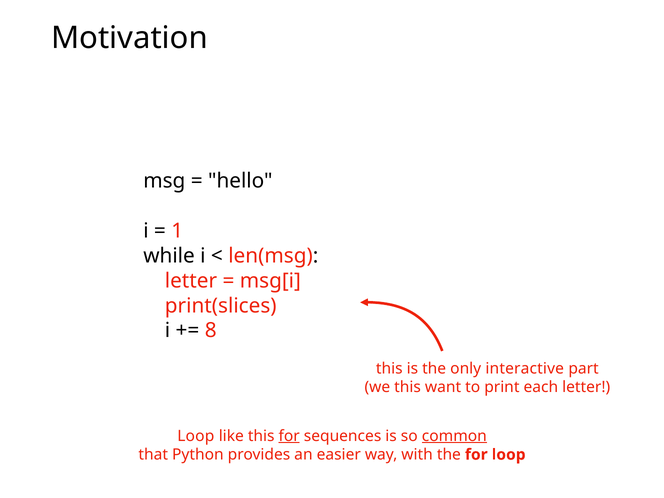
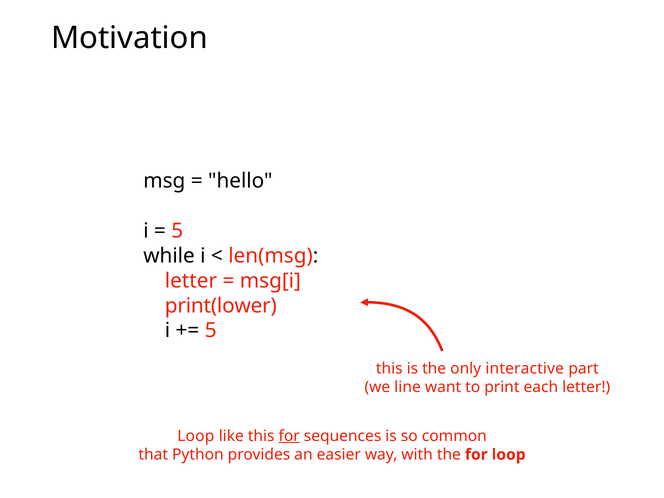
1: 1 -> 5 (177, 231)
print(slices: print(slices -> print(lower (221, 306)
8: 8 -> 5 (211, 331)
we this: this -> line (408, 387)
common underline: present -> none (454, 436)
